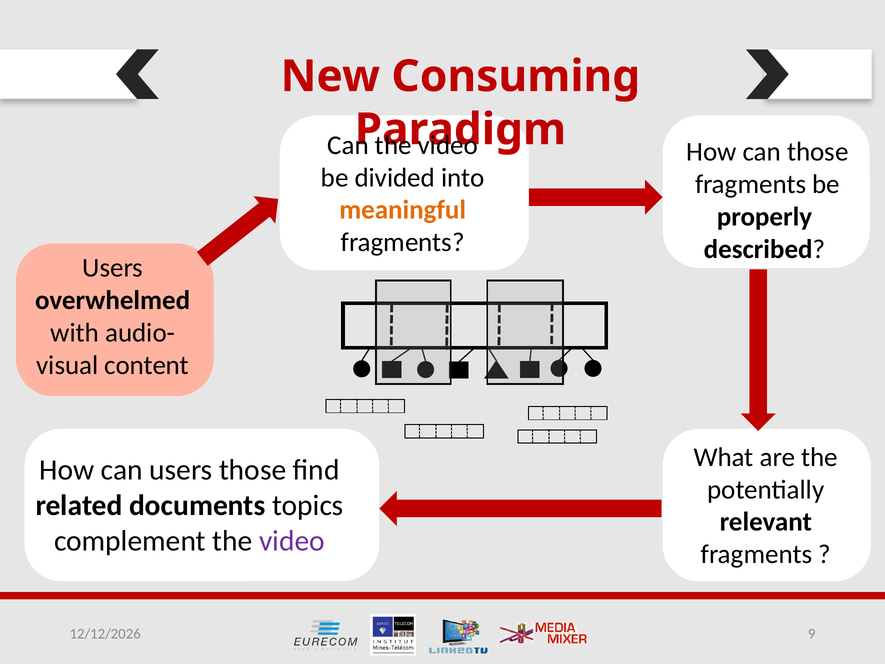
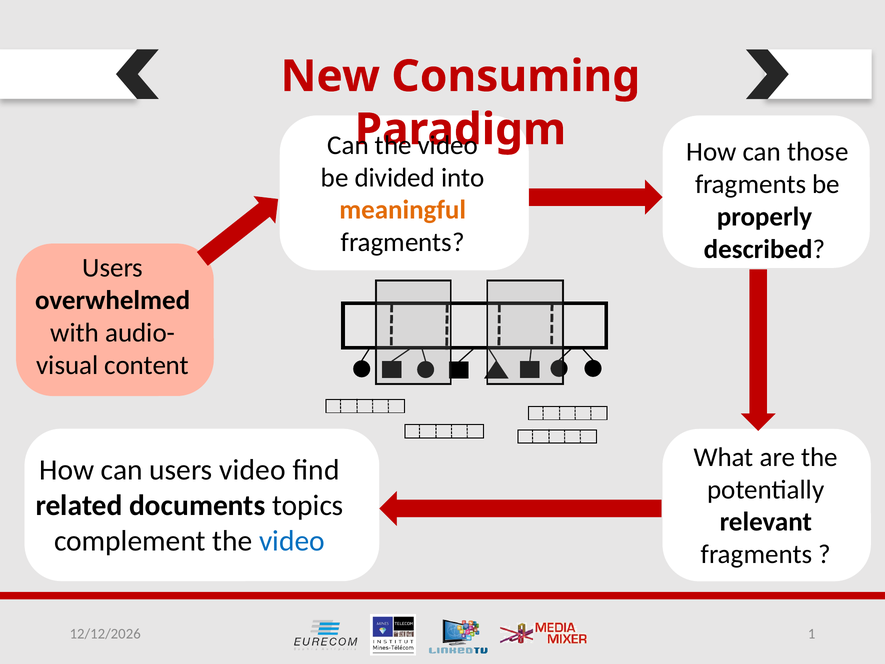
users those: those -> video (253, 470)
video colour: purple -> blue (292, 541)
9: 9 -> 1 (812, 634)
